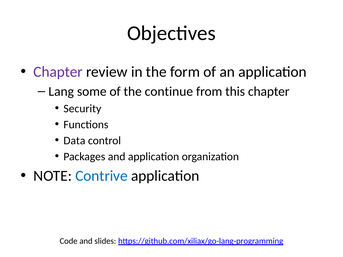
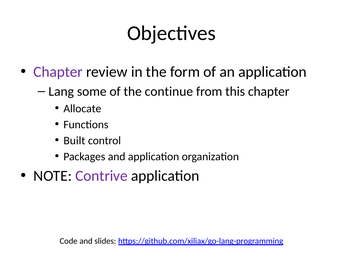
Security: Security -> Allocate (82, 109)
Data: Data -> Built (74, 141)
Contrive colour: blue -> purple (102, 176)
